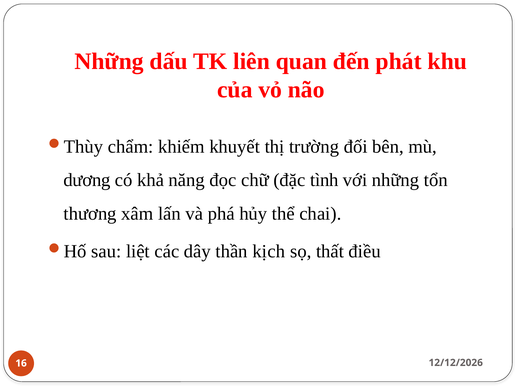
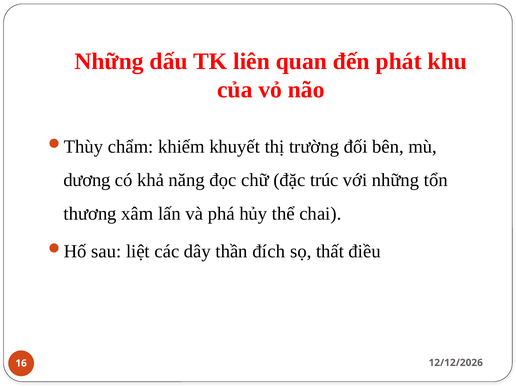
tình: tình -> trúc (324, 180)
kịch: kịch -> đích (269, 251)
